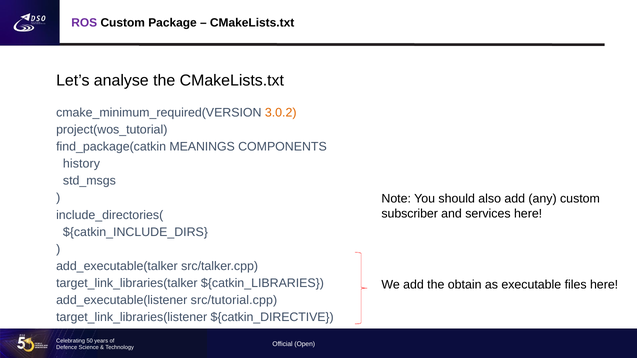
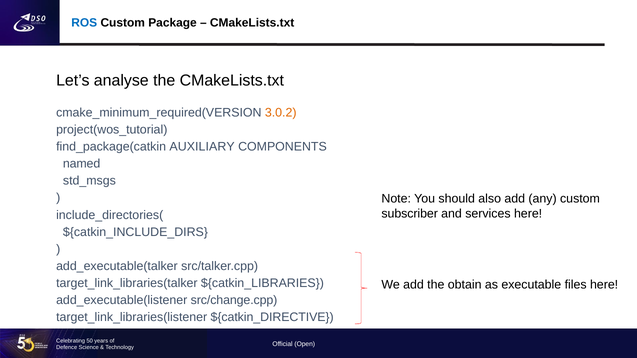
ROS colour: purple -> blue (84, 23)
MEANINGS: MEANINGS -> AUXILIARY (202, 147)
history: history -> named (82, 164)
src/tutorial.cpp: src/tutorial.cpp -> src/change.cpp (234, 301)
